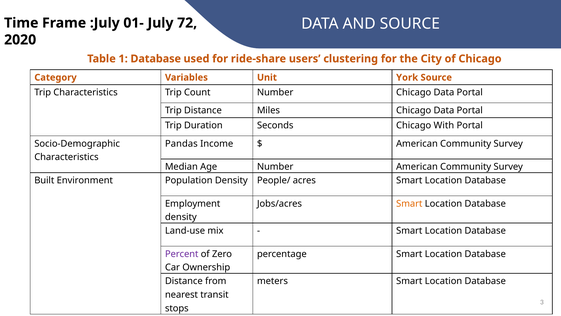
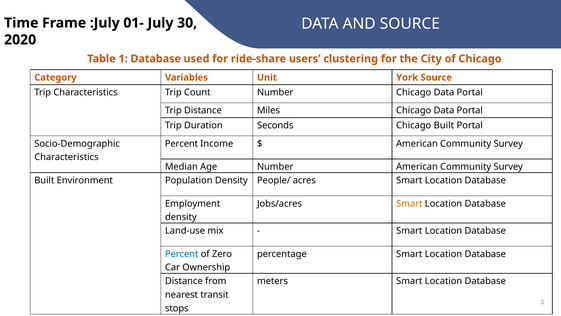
72: 72 -> 30 (187, 23)
Chicago With: With -> Built (444, 125)
Pandas: Pandas -> Percent (181, 143)
Percent colour: purple -> blue (182, 254)
